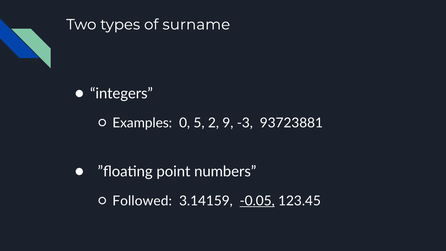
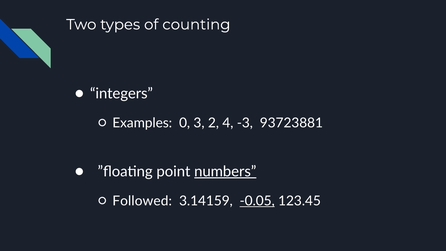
surname: surname -> counting (196, 25)
5: 5 -> 3 (199, 123)
9: 9 -> 4 (228, 123)
numbers underline: none -> present (225, 171)
